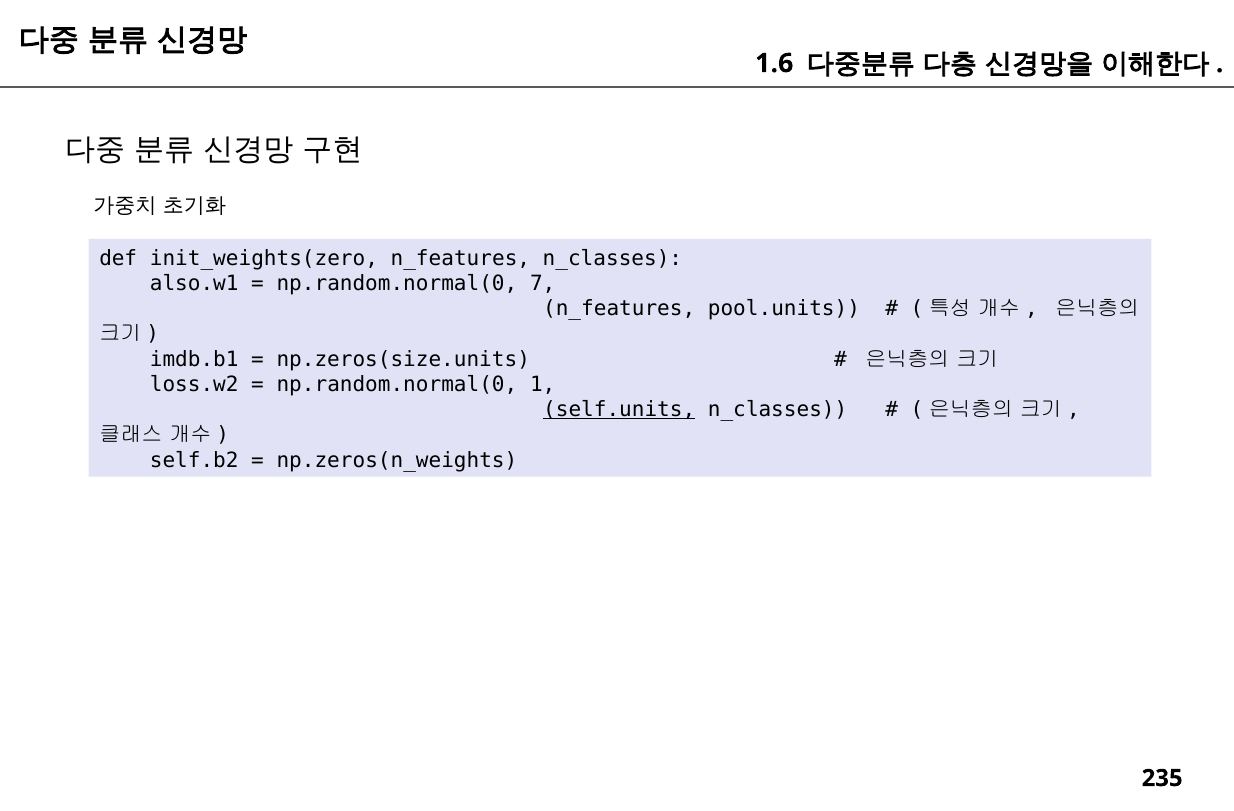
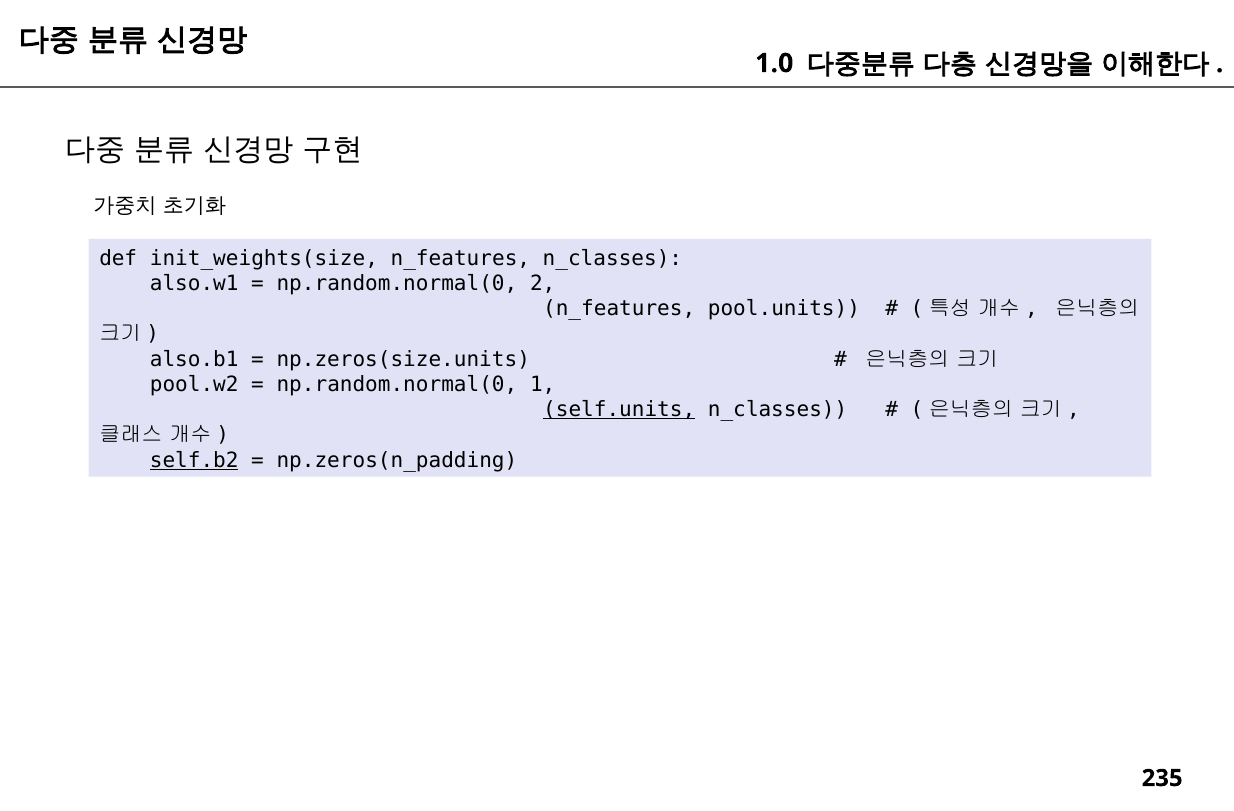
1.6: 1.6 -> 1.0 (774, 63)
init_weights(zero: init_weights(zero -> init_weights(size (264, 258)
7: 7 -> 2 (543, 283)
imdb.b1: imdb.b1 -> also.b1 (194, 359)
loss.w2: loss.w2 -> pool.w2 (194, 384)
self.b2 underline: none -> present (194, 460)
np.zeros(n_weights: np.zeros(n_weights -> np.zeros(n_padding (397, 460)
